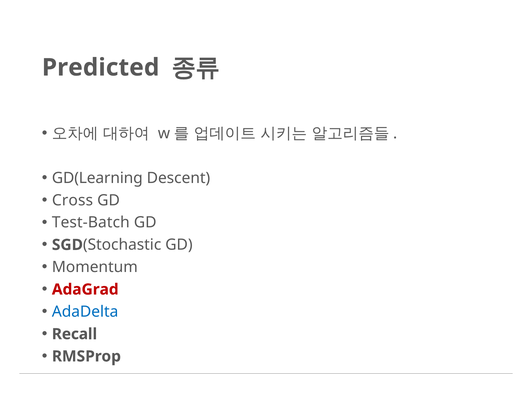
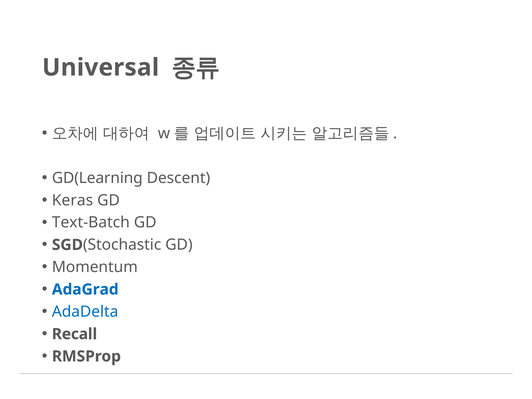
Predicted: Predicted -> Universal (101, 67)
Cross: Cross -> Keras (73, 200)
Test-Batch: Test-Batch -> Text-Batch (91, 223)
AdaGrad colour: red -> blue (85, 289)
